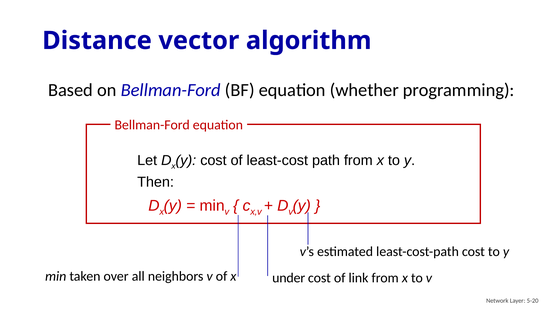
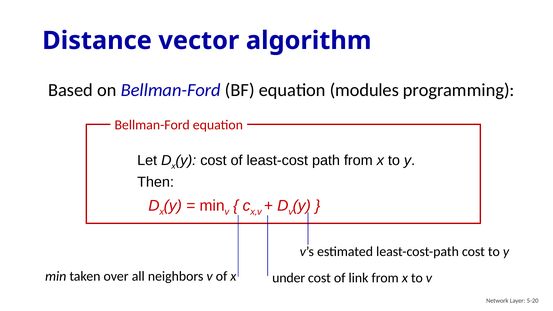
whether: whether -> modules (364, 90)
